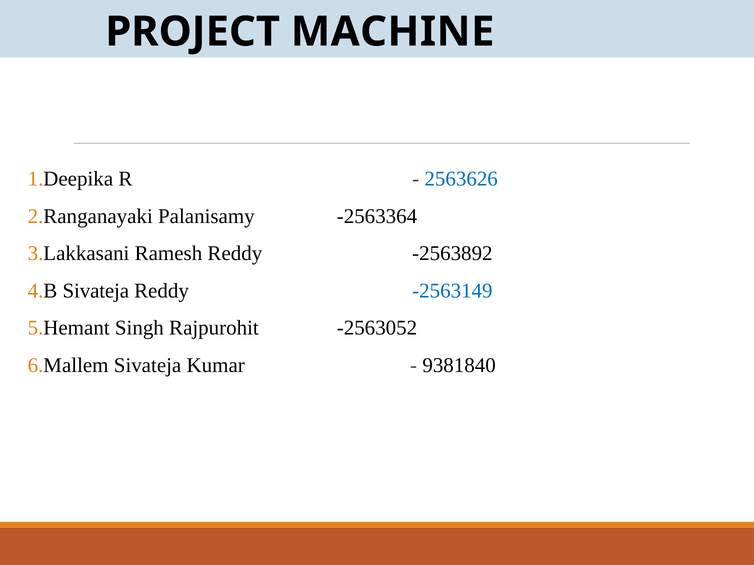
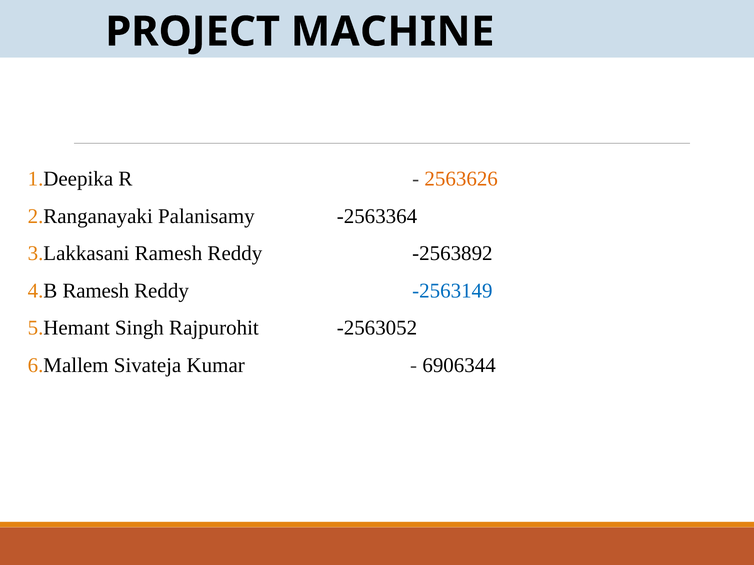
2563626 colour: blue -> orange (461, 179)
Sivateja: Sivateja -> Ramesh (96, 291)
9381840: 9381840 -> 6906344 (459, 366)
